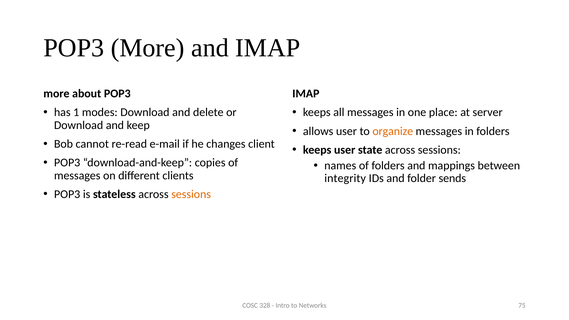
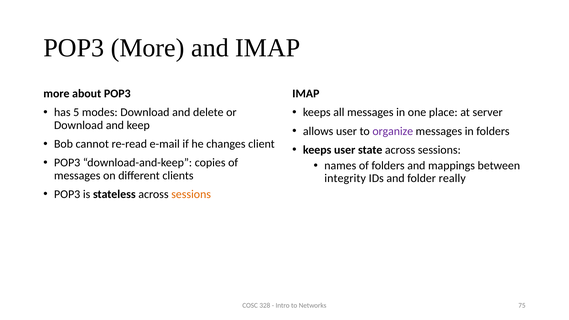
1: 1 -> 5 (76, 112)
organize colour: orange -> purple (393, 131)
sends: sends -> really (452, 178)
